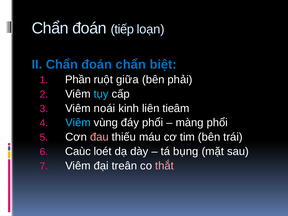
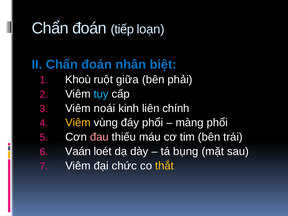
đoán chẩn: chẩn -> nhân (131, 64)
Phần: Phần -> Khoù (78, 80)
tieâm: tieâm -> chính (176, 108)
Viêm colour: light blue -> yellow (78, 123)
Caùc: Caùc -> Vaán (78, 151)
treân: treân -> chức (124, 166)
thắt colour: pink -> yellow (164, 166)
